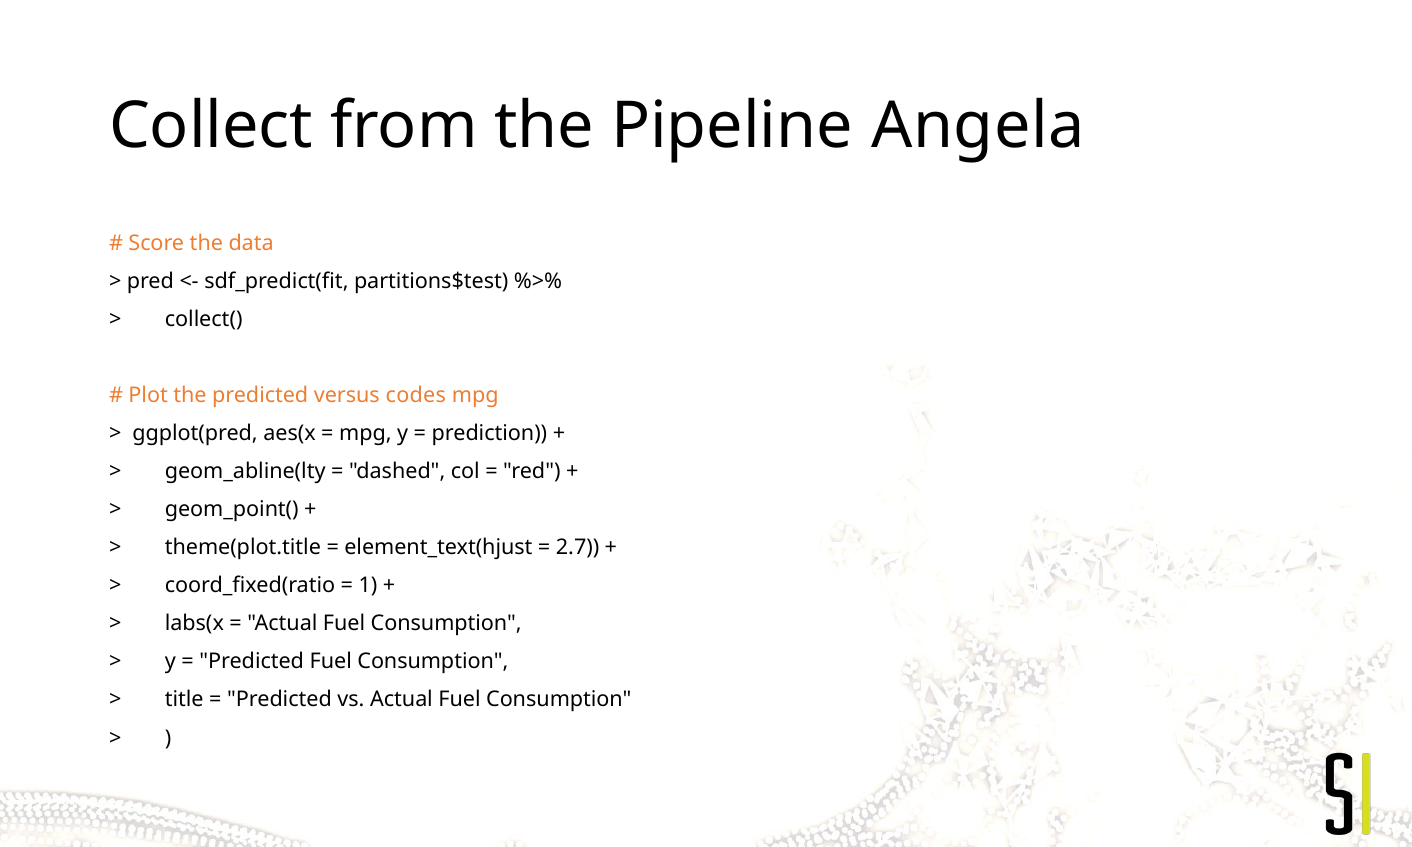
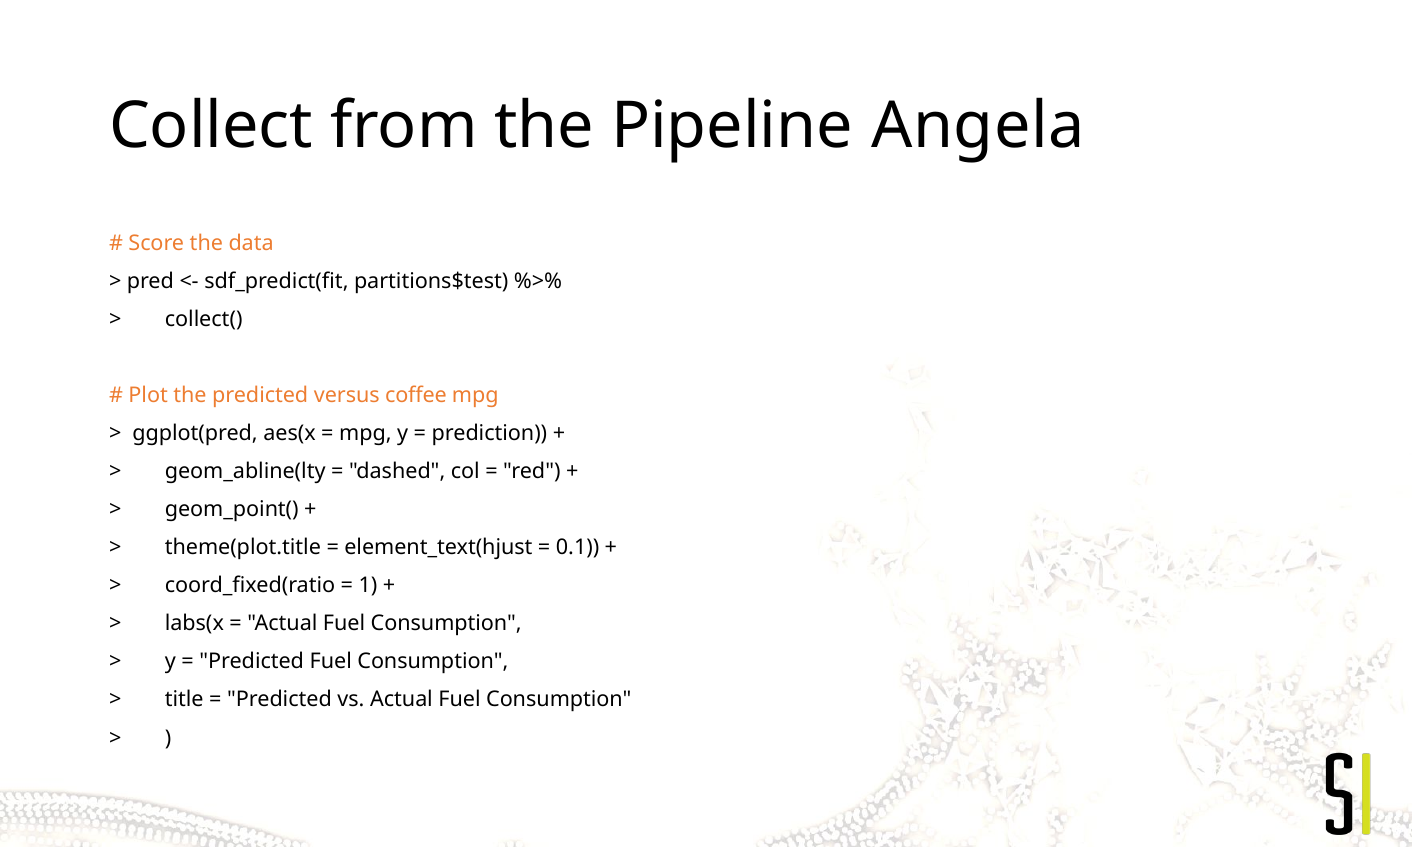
codes: codes -> coffee (416, 395)
2.7: 2.7 -> 0.1 (578, 548)
